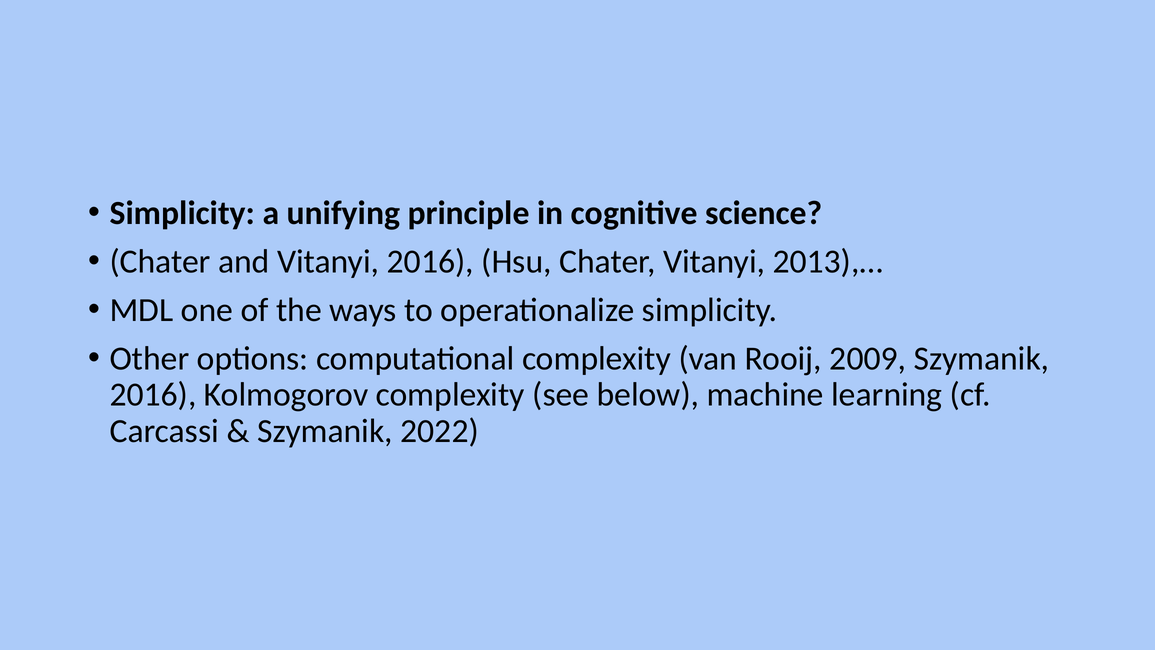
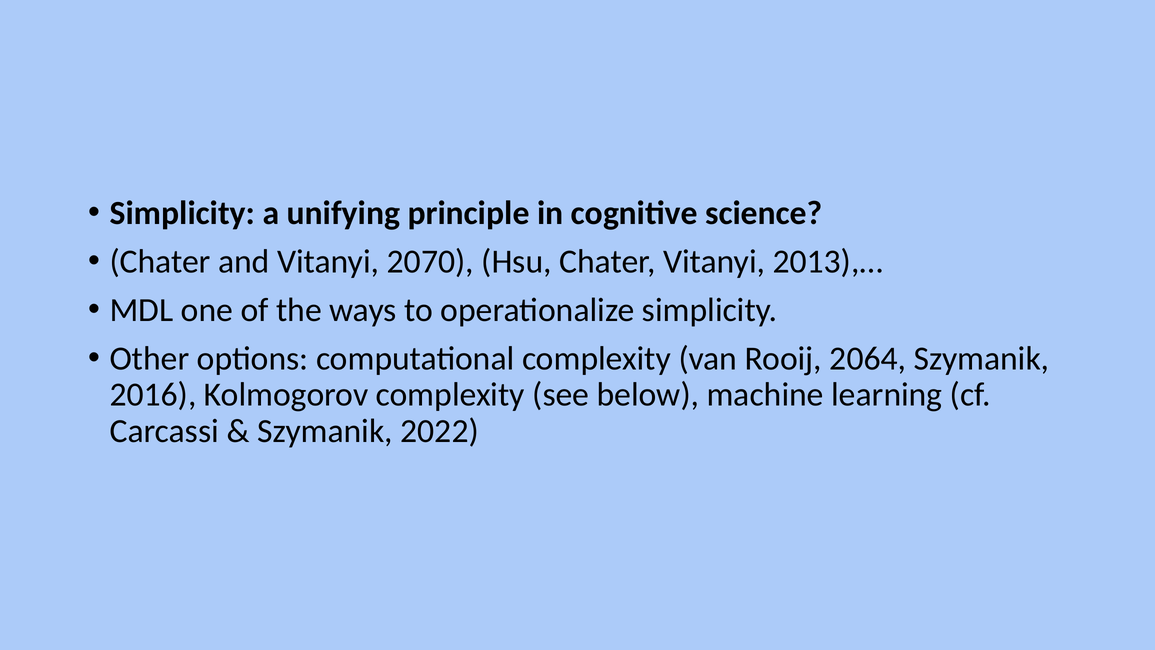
Vitanyi 2016: 2016 -> 2070 (430, 261)
2009: 2009 -> 2064 (868, 358)
